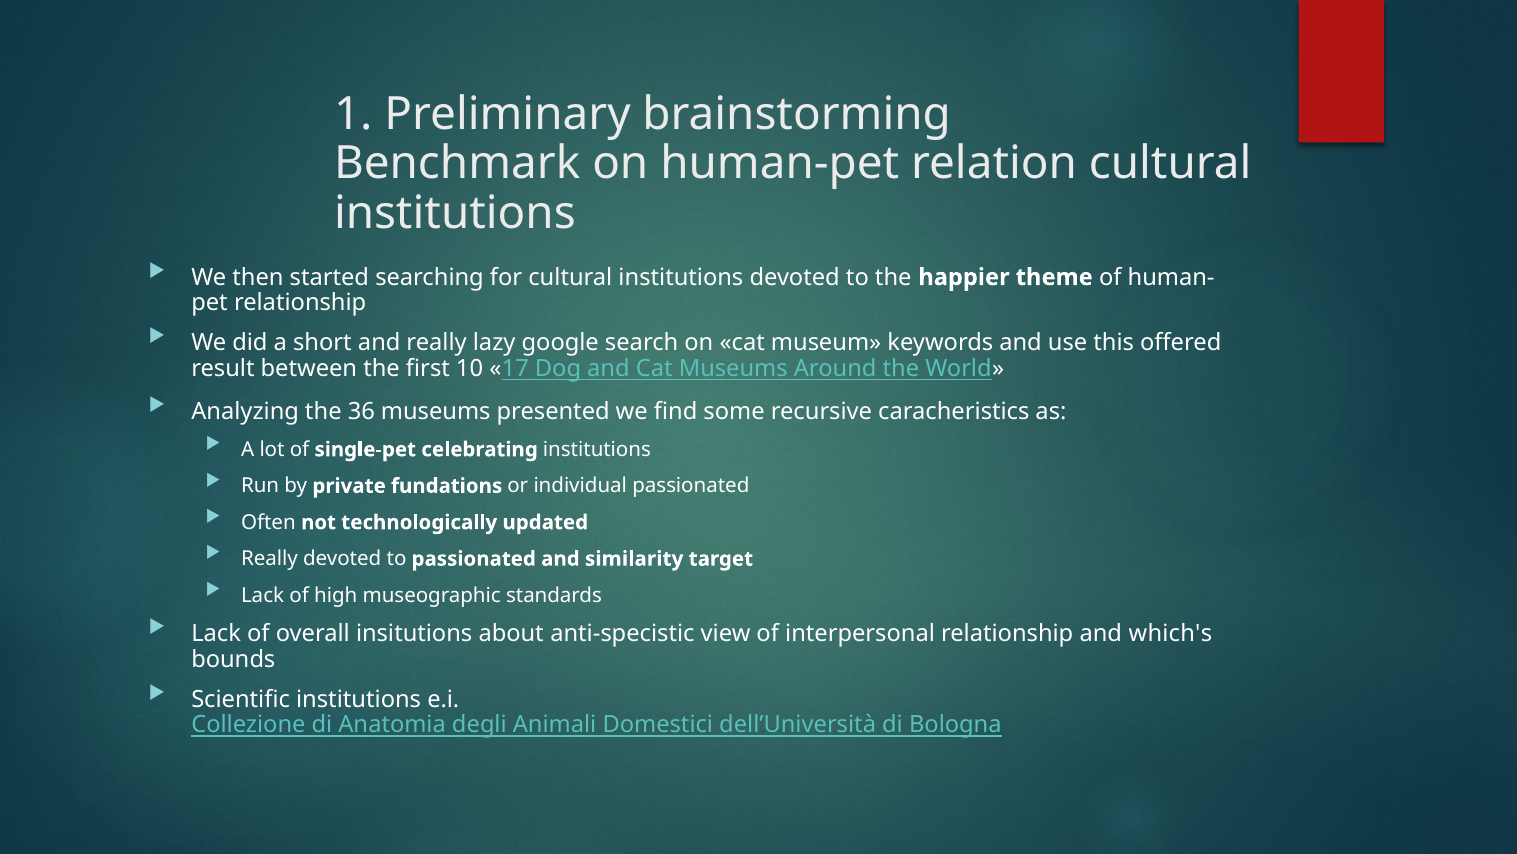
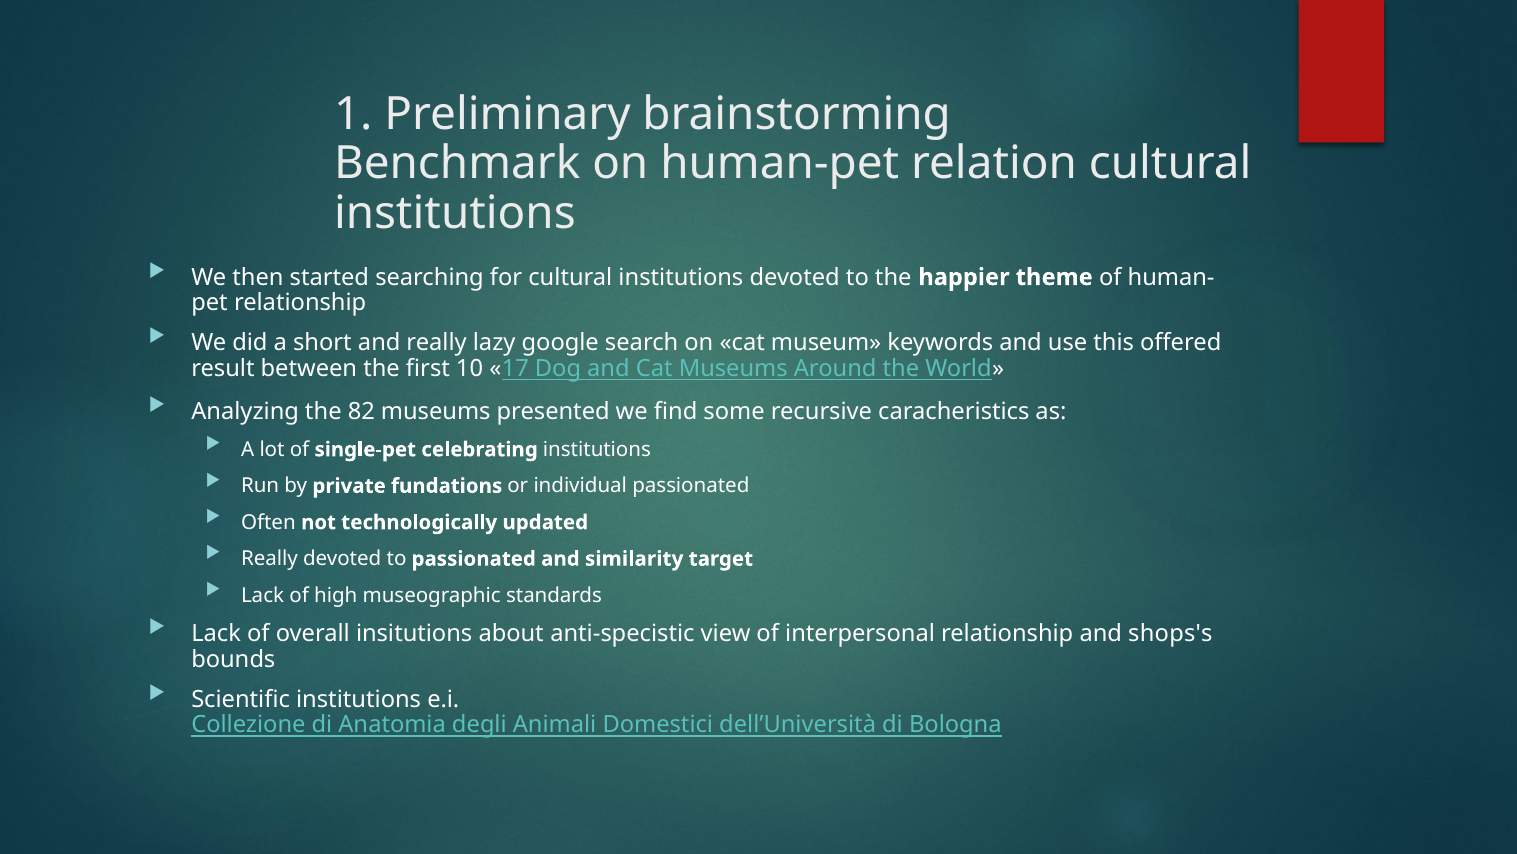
36: 36 -> 82 (361, 411)
which's: which's -> shops's (1170, 633)
